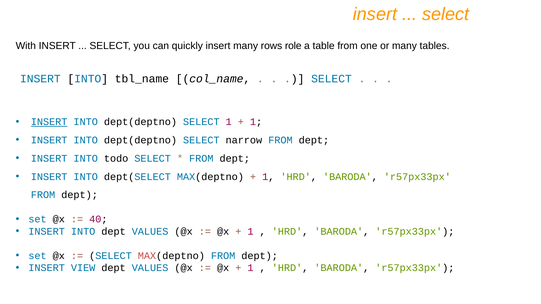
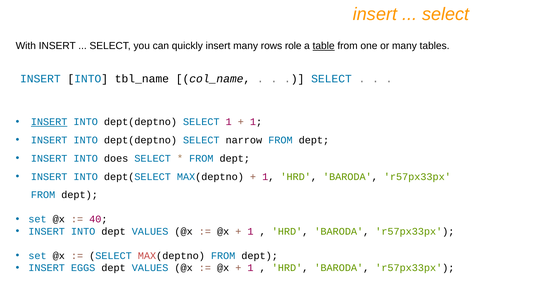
table underline: none -> present (324, 46)
todo: todo -> does (116, 159)
VIEW: VIEW -> EGGS (83, 268)
